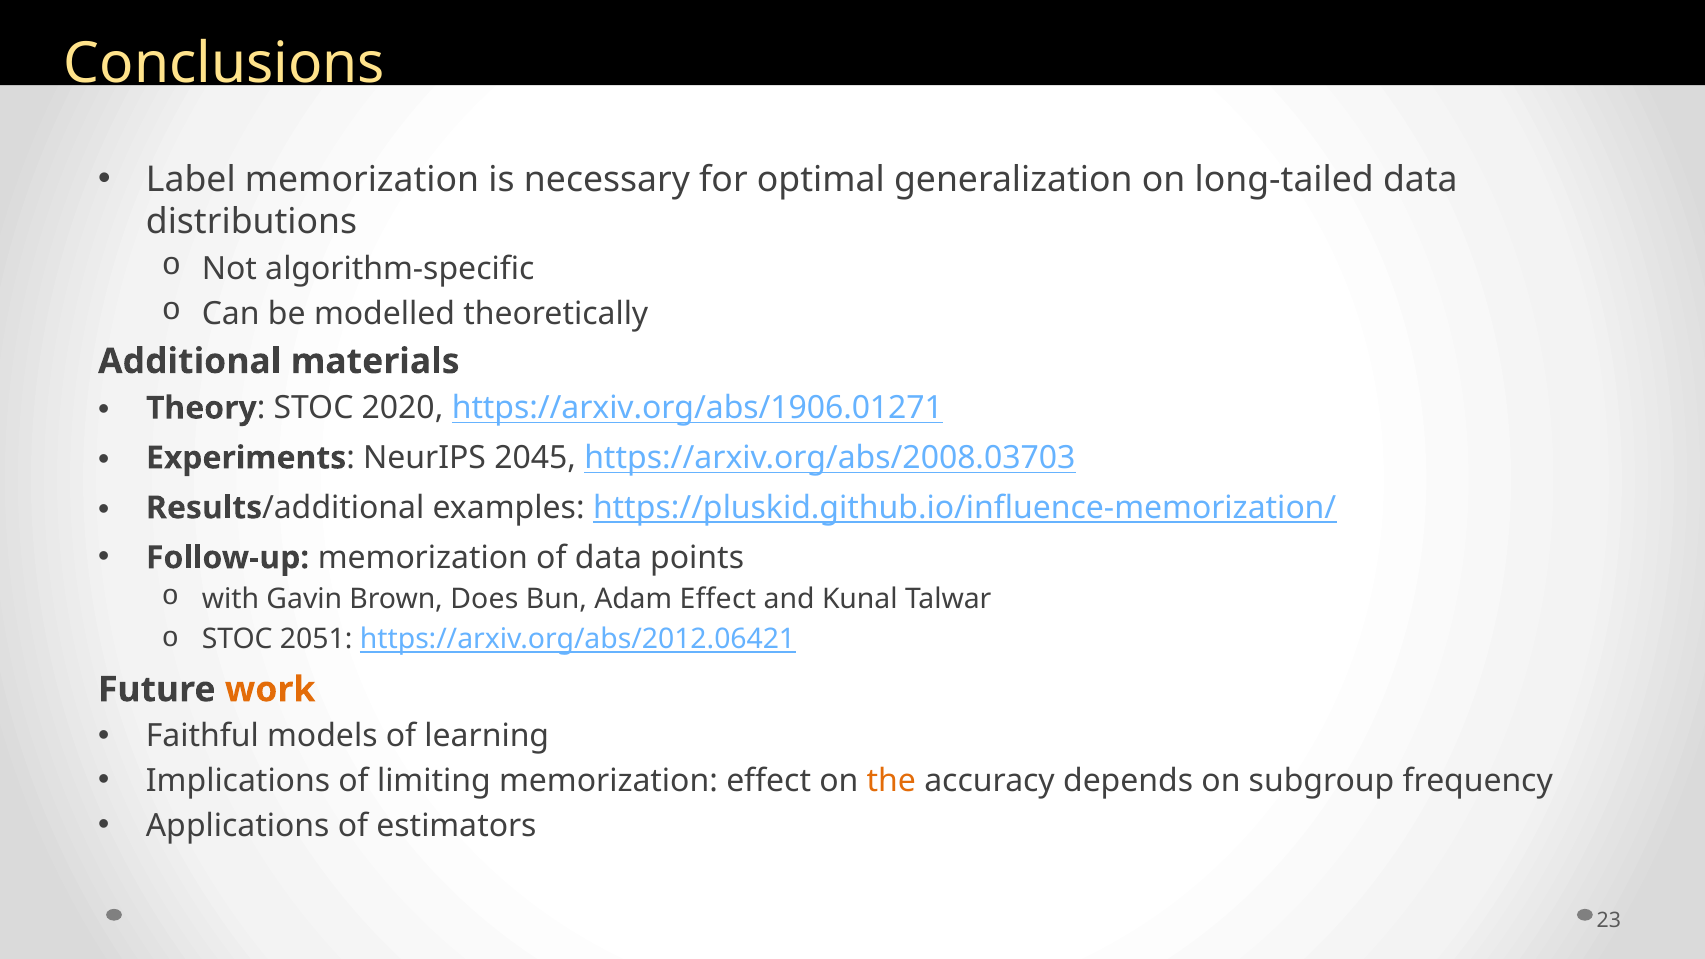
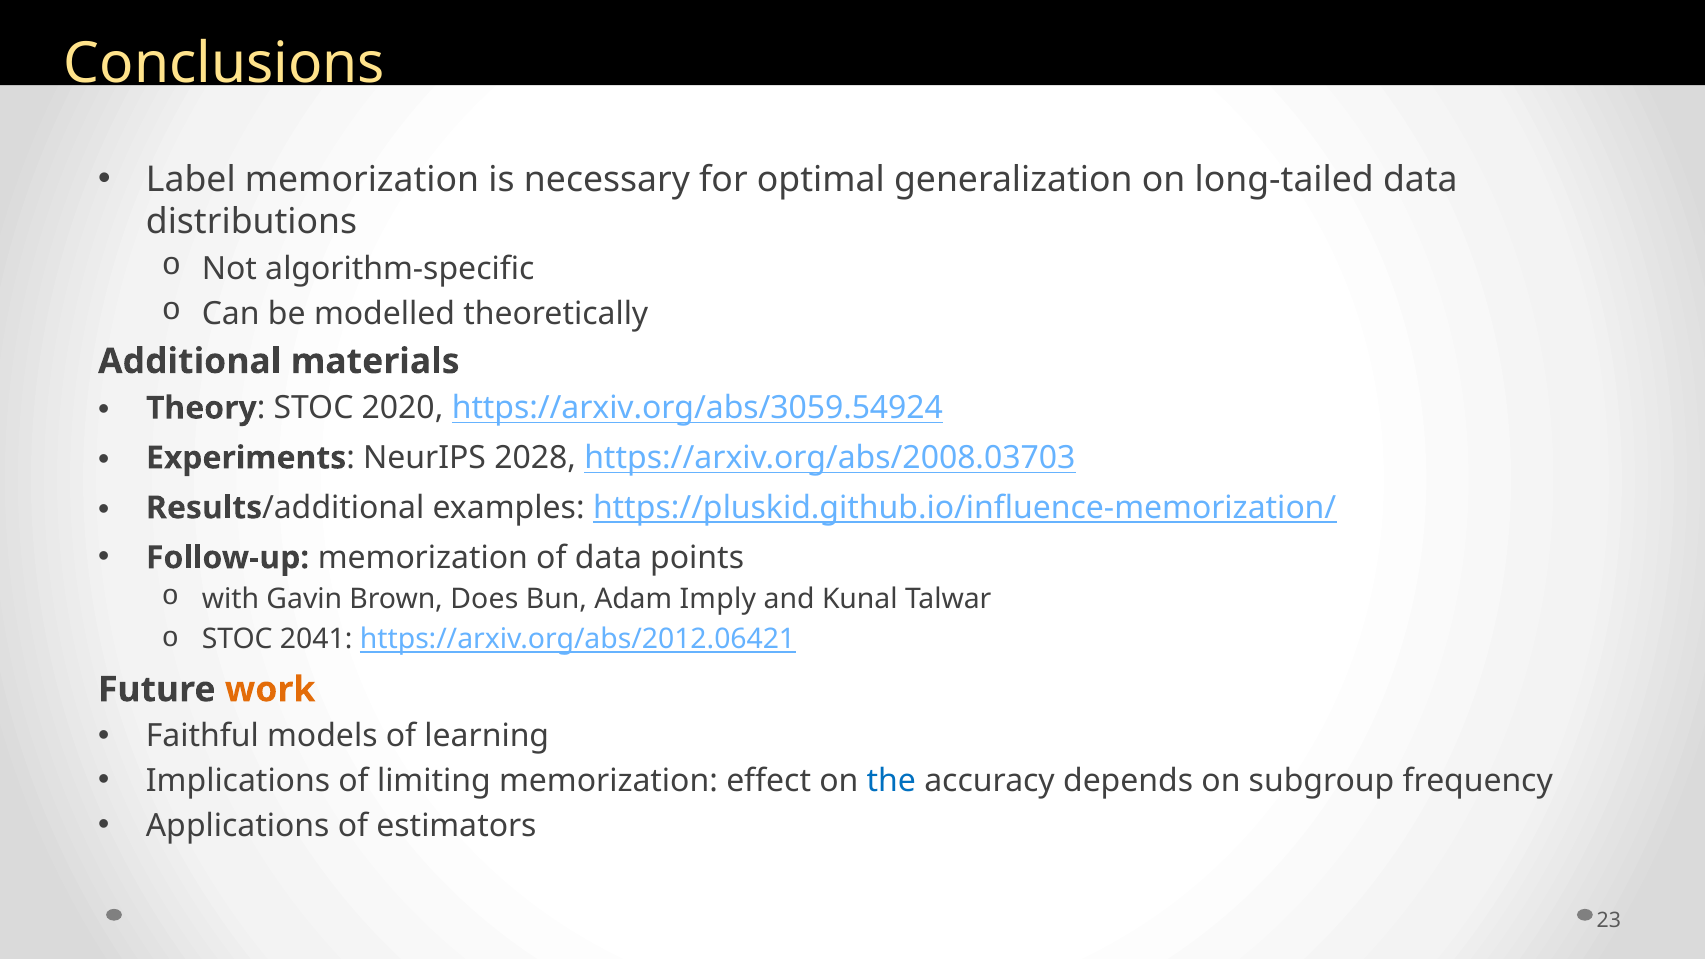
https://arxiv.org/abs/1906.01271: https://arxiv.org/abs/1906.01271 -> https://arxiv.org/abs/3059.54924 (697, 408)
2045: 2045 -> 2028 (535, 458)
Adam Effect: Effect -> Imply (718, 599)
2051: 2051 -> 2041 (316, 639)
the colour: orange -> blue (891, 781)
